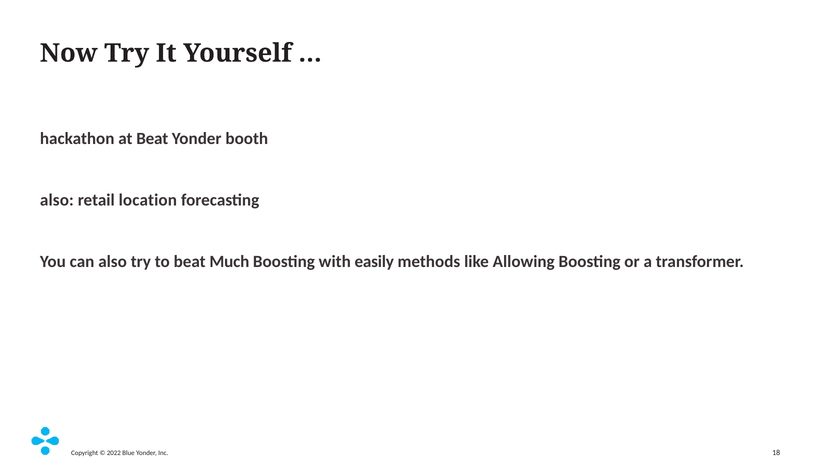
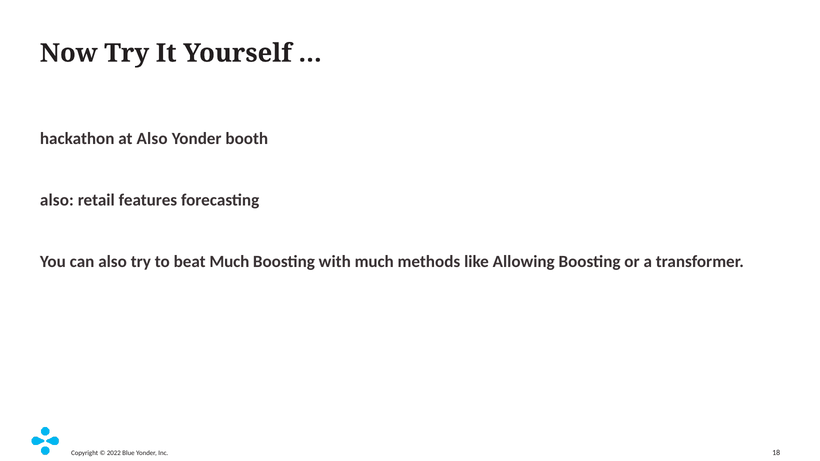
at Beat: Beat -> Also (152, 139)
location: location -> features (148, 200)
with easily: easily -> much (374, 262)
